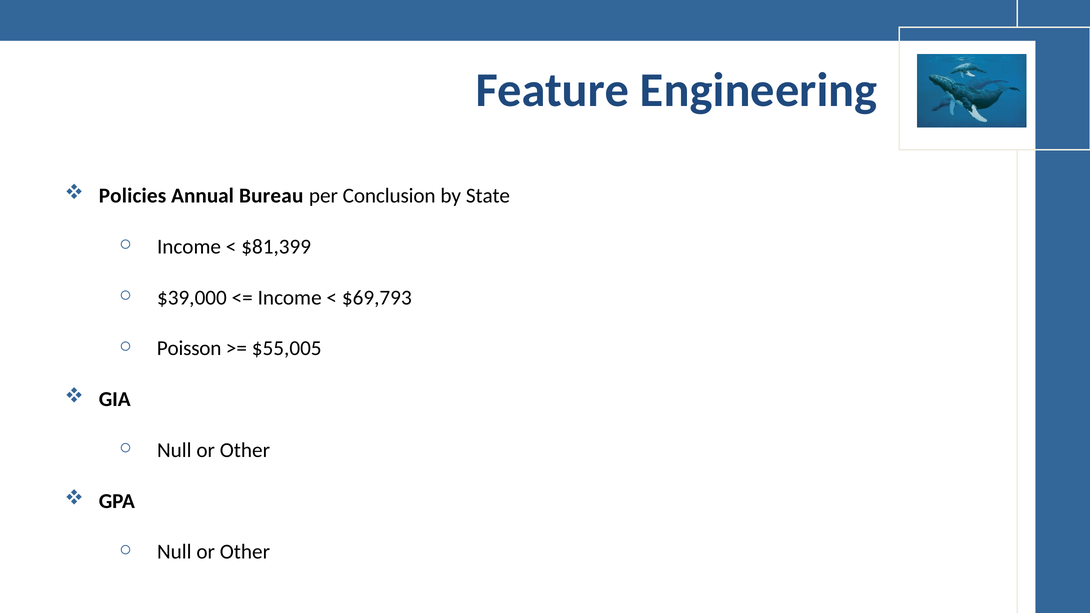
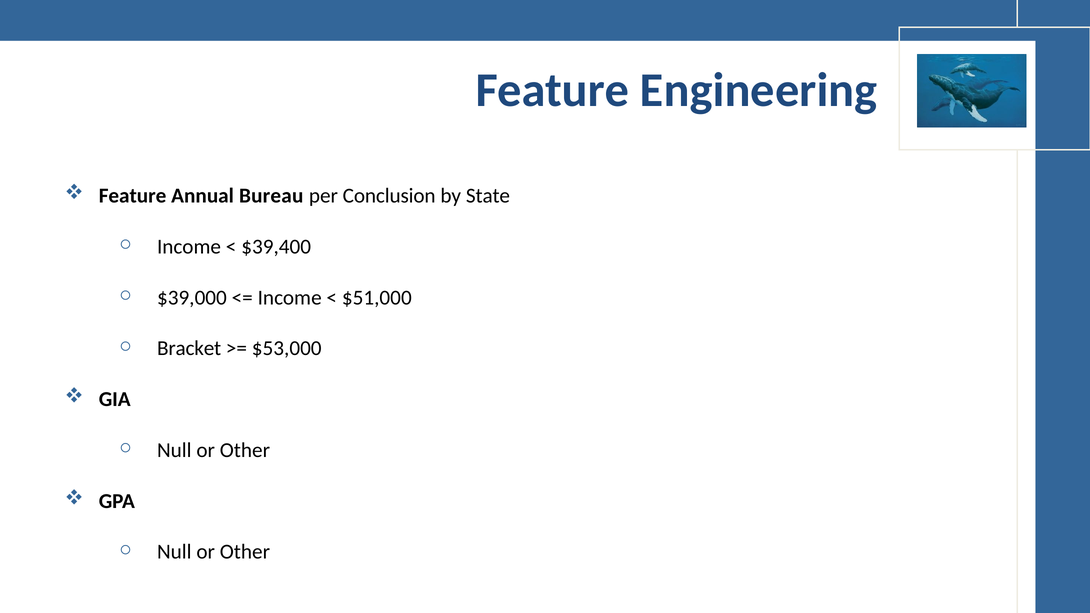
Policies: Policies -> Feature (133, 196)
$81,399: $81,399 -> $39,400 (276, 247)
$69,793: $69,793 -> $51,000 (377, 298)
Poisson: Poisson -> Bracket (189, 349)
$55,005: $55,005 -> $53,000 (287, 349)
